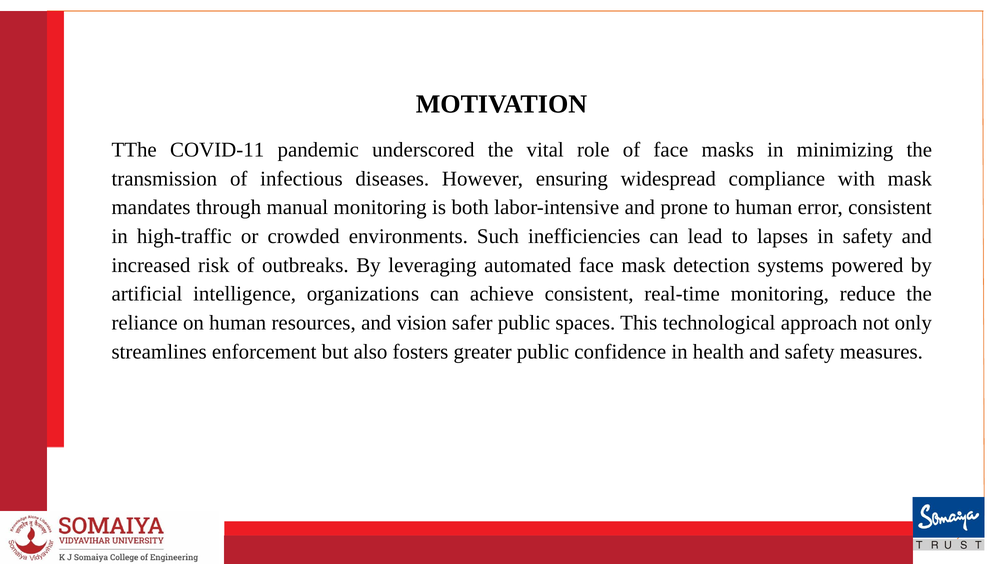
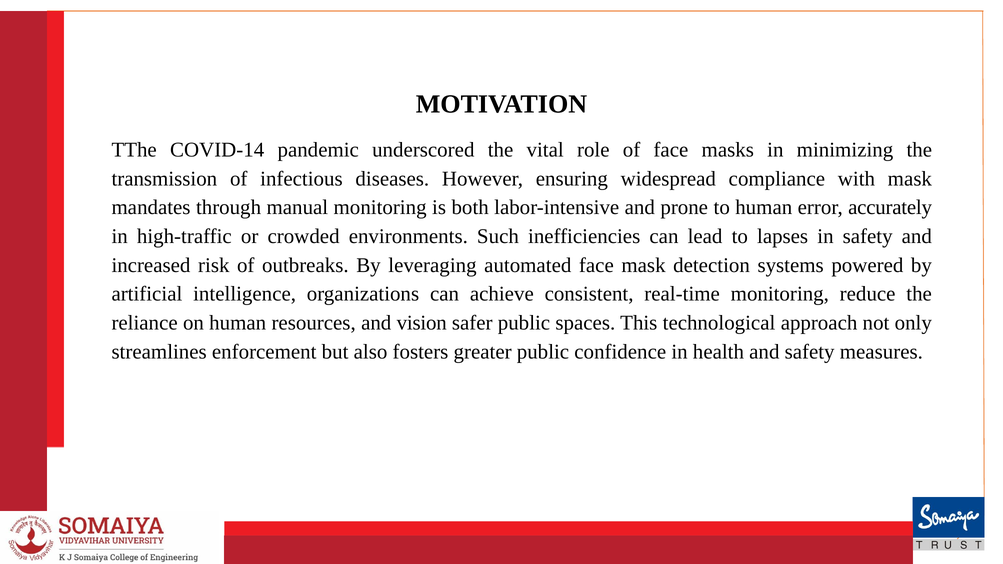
COVID-11: COVID-11 -> COVID-14 (217, 150)
error consistent: consistent -> accurately (890, 208)
